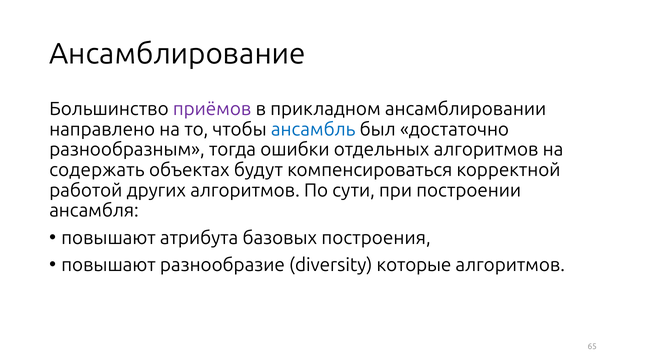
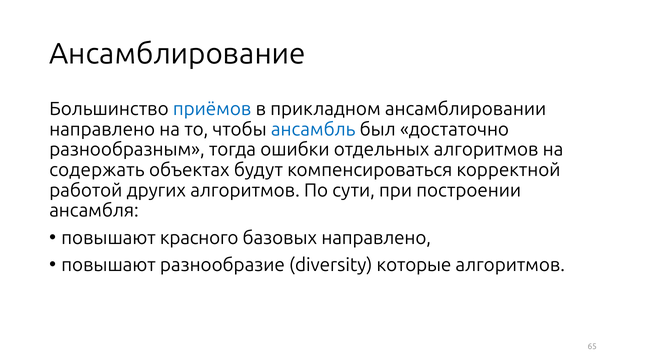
приёмов colour: purple -> blue (212, 109)
атрибута: атрибута -> красного (199, 238)
базовых построения: построения -> направлено (376, 238)
